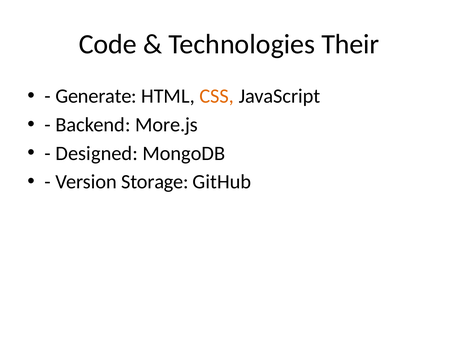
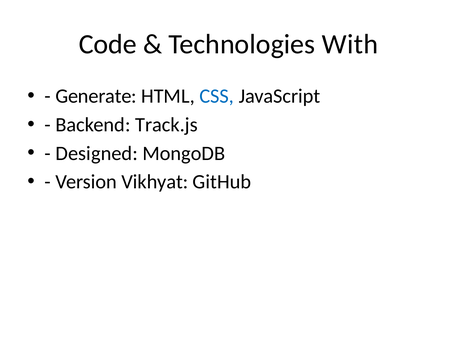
Their: Their -> With (350, 44)
CSS colour: orange -> blue (217, 96)
More.js: More.js -> Track.js (166, 125)
Storage: Storage -> Vikhyat (155, 182)
